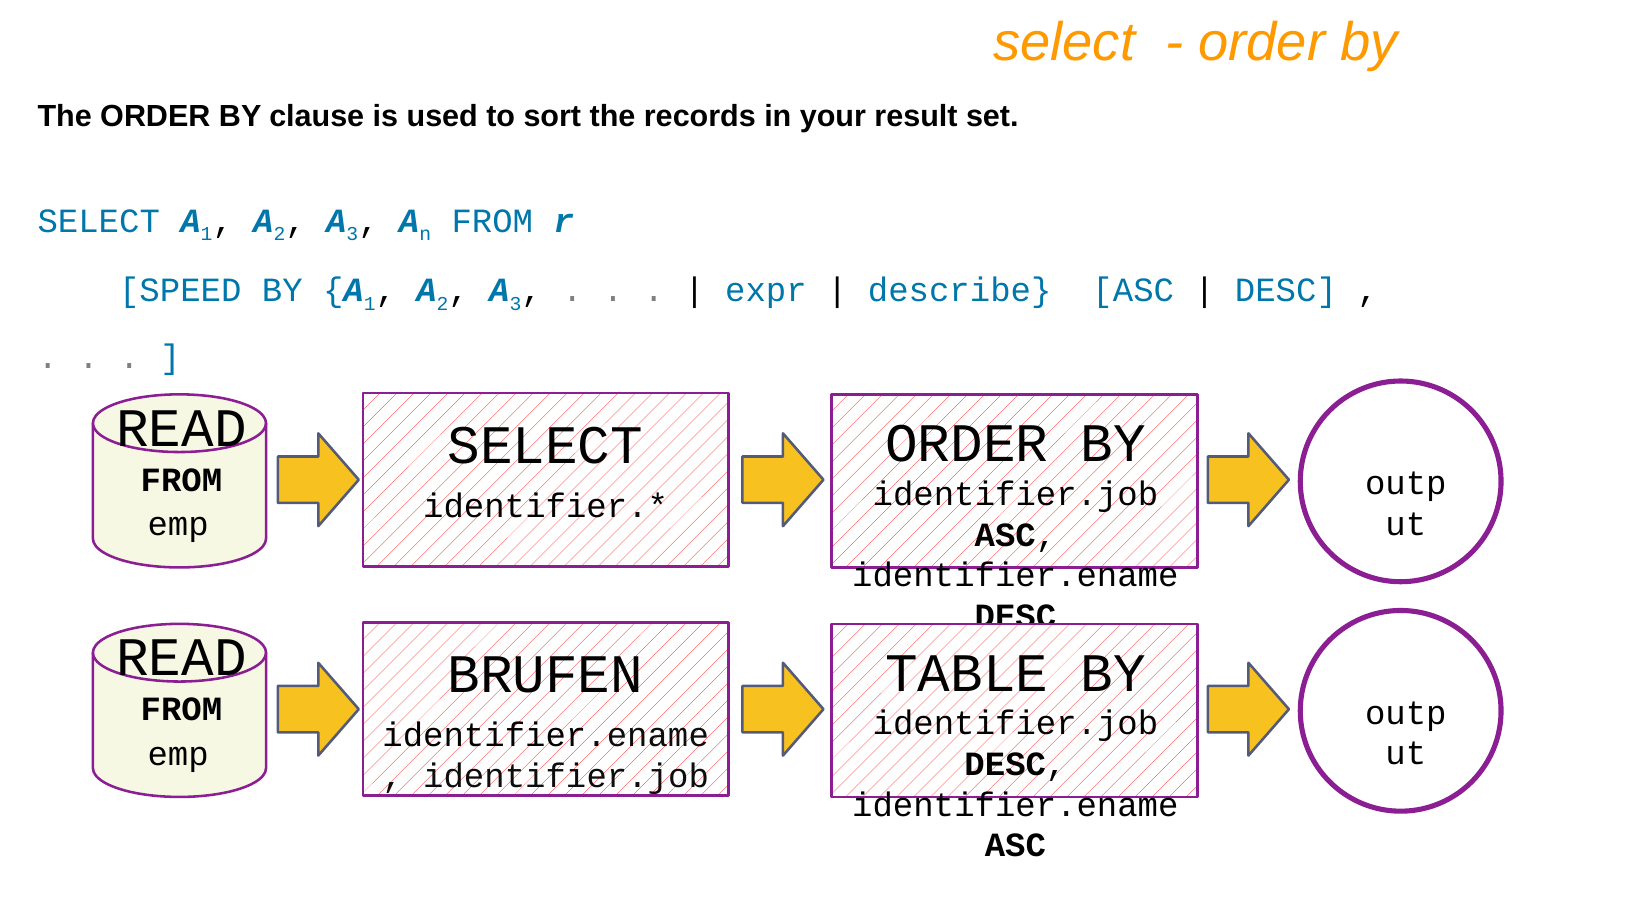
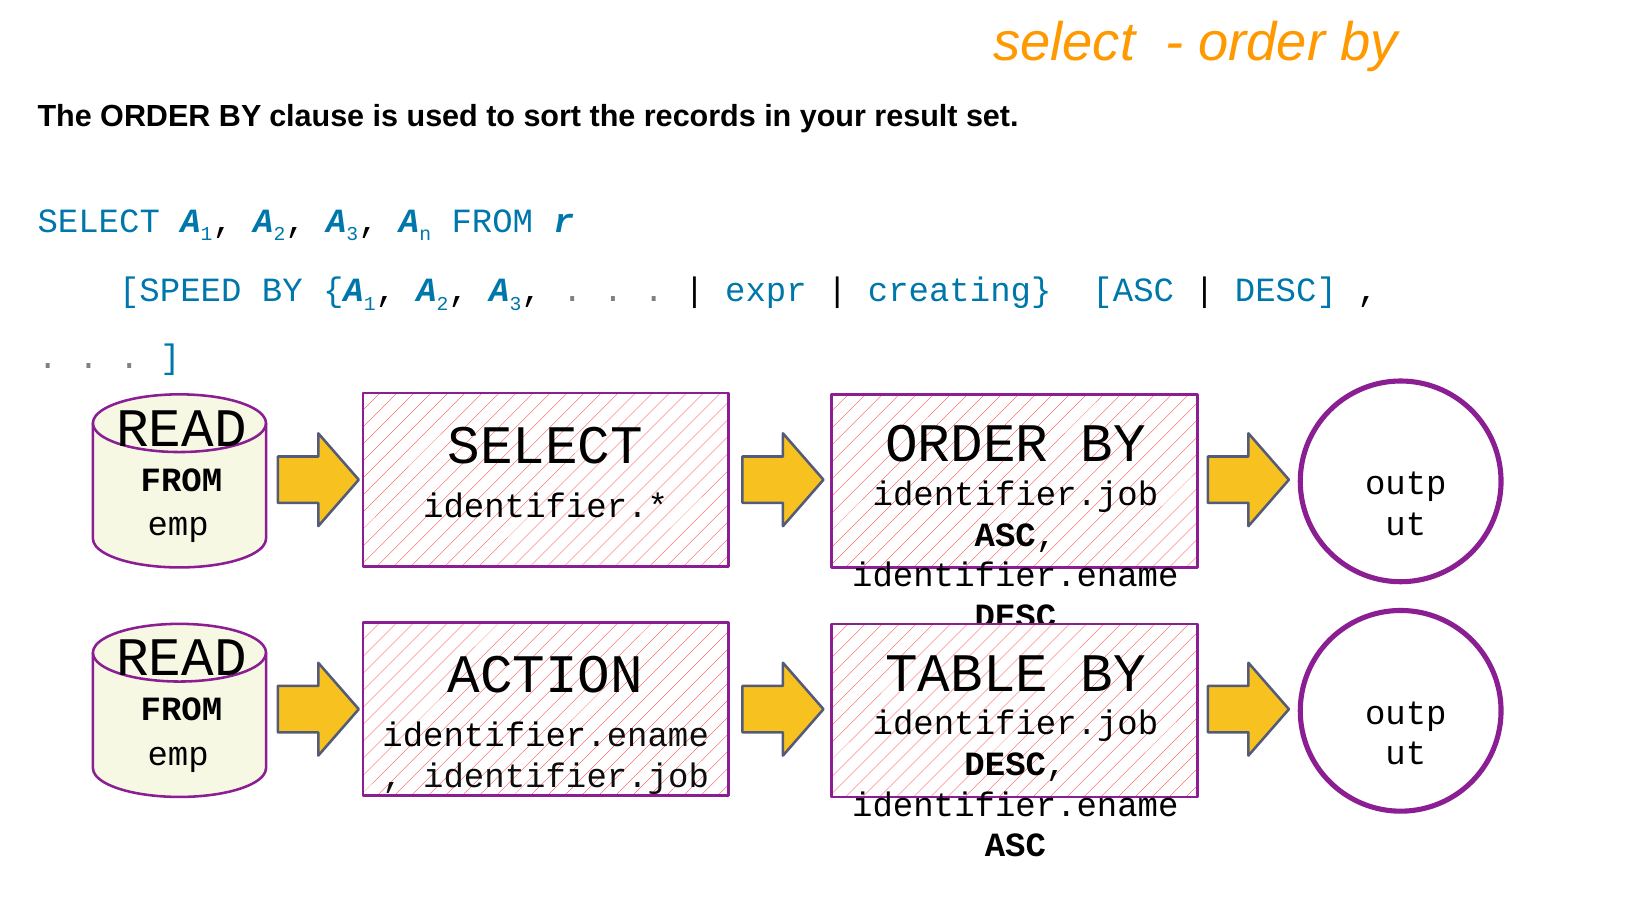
describe: describe -> creating (960, 291)
BRUFEN: BRUFEN -> ACTION (545, 675)
